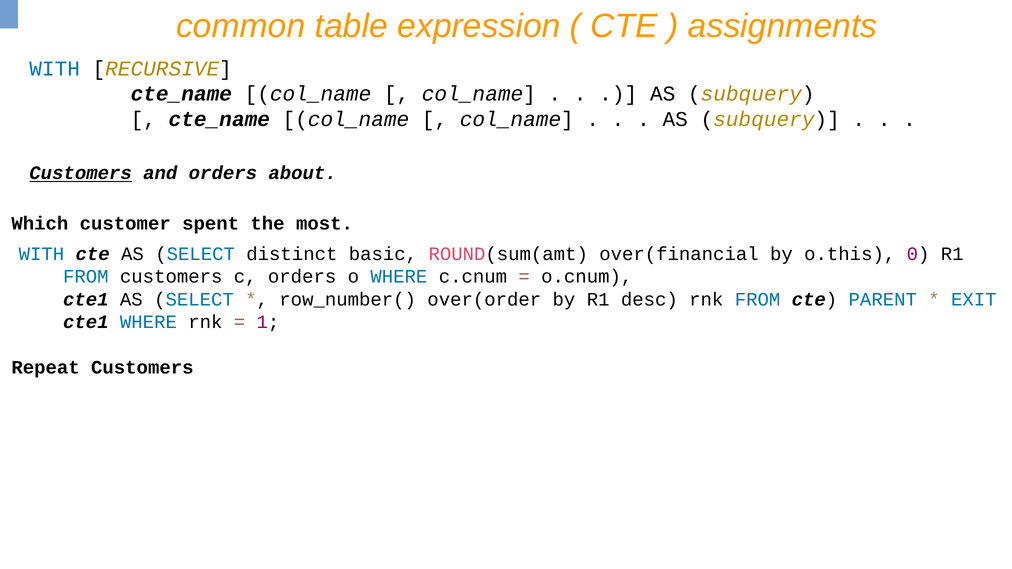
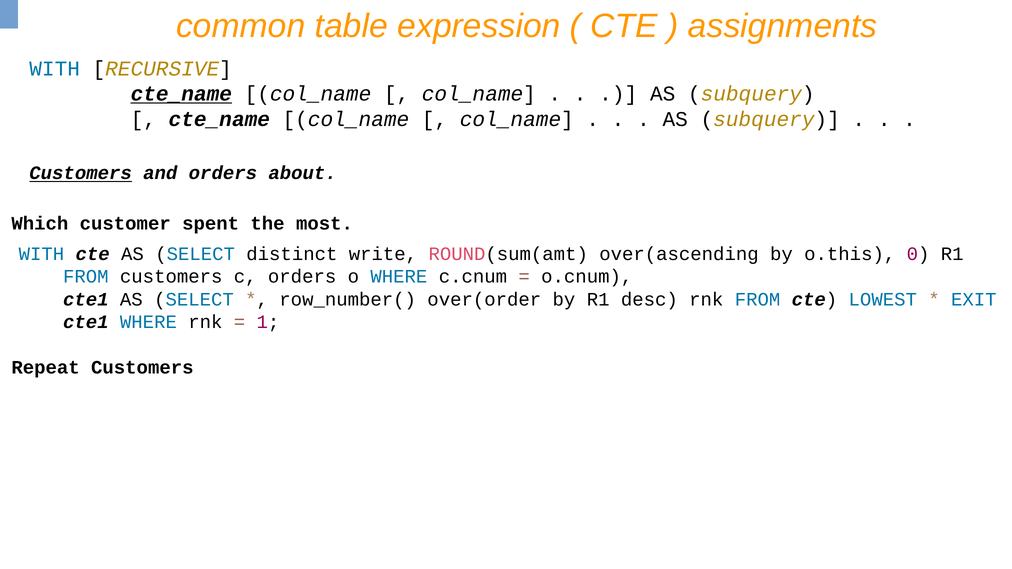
cte_name underline: none -> present (181, 94)
basic: basic -> write (383, 254)
over(financial: over(financial -> over(ascending (679, 254)
PARENT: PARENT -> LOWEST (883, 299)
